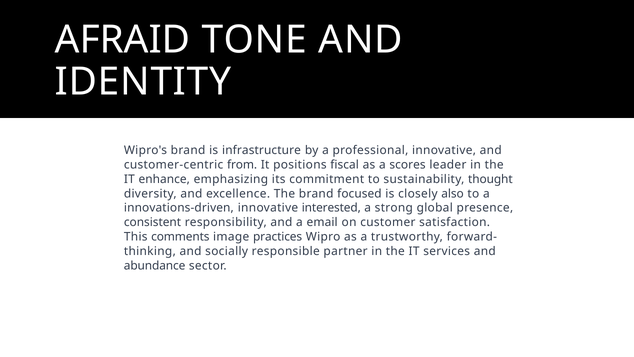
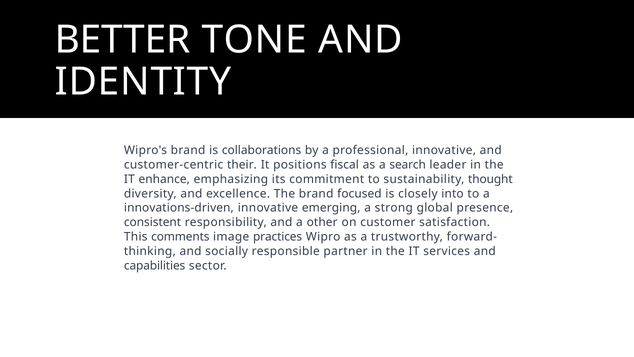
AFRAID: AFRAID -> BETTER (123, 40)
infrastructure: infrastructure -> collaborations (262, 150)
from: from -> their (242, 165)
scores: scores -> search (408, 165)
also: also -> into (452, 193)
interested: interested -> emerging (331, 208)
email: email -> other (322, 222)
abundance: abundance -> capabilities (155, 265)
